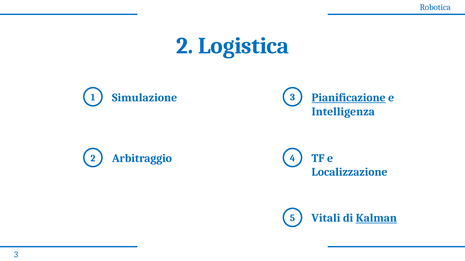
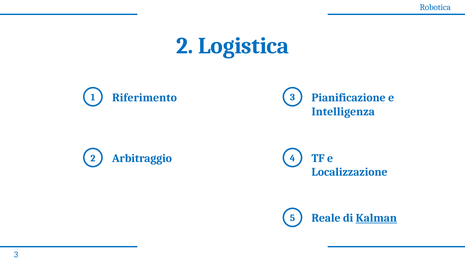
Simulazione: Simulazione -> Riferimento (145, 98)
Pianificazione underline: present -> none (349, 98)
Vitali: Vitali -> Reale (326, 219)
